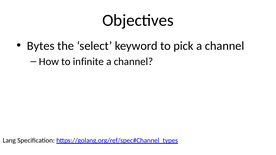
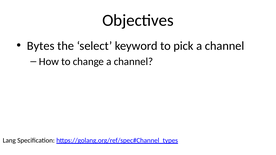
infinite: infinite -> change (88, 62)
